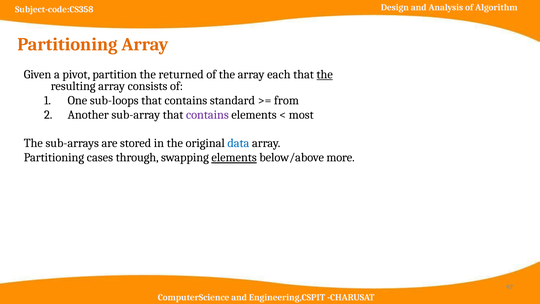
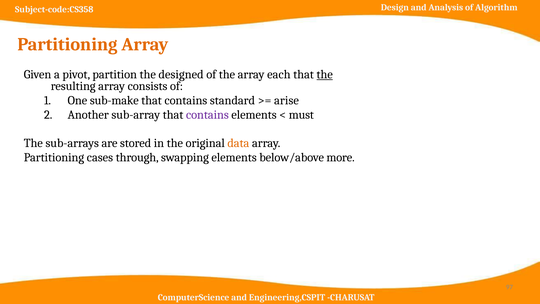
returned: returned -> designed (181, 74)
sub-loops: sub-loops -> sub-make (114, 100)
from: from -> arise (286, 100)
most: most -> must (301, 115)
data colour: blue -> orange (238, 143)
elements underline: present -> none (234, 157)
